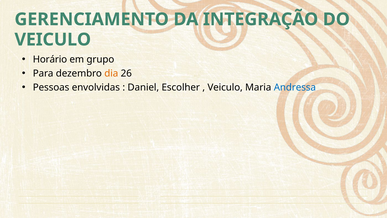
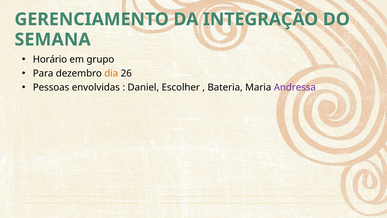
VEICULO: VEICULO -> SEMANA (53, 40)
Veiculo: Veiculo -> Bateria (225, 87)
Andressa colour: blue -> purple (295, 87)
